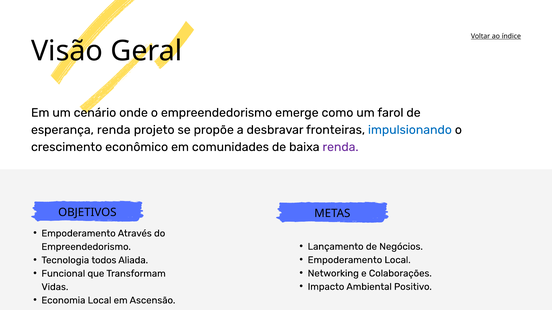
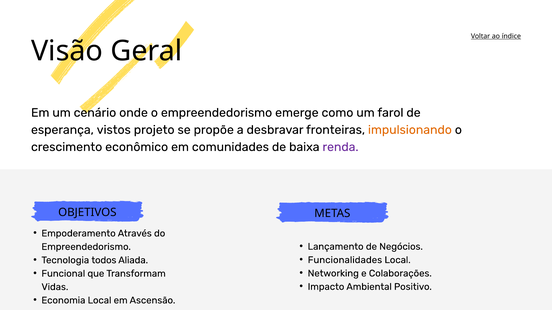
esperança renda: renda -> vistos (114, 130)
impulsionando colour: blue -> orange (410, 130)
Empoderamento: Empoderamento -> Funcionalidades (345, 260)
